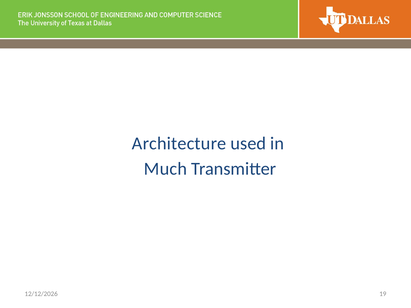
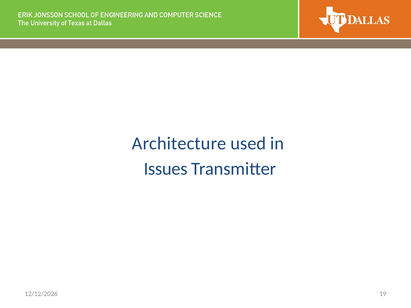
Much: Much -> Issues (166, 169)
